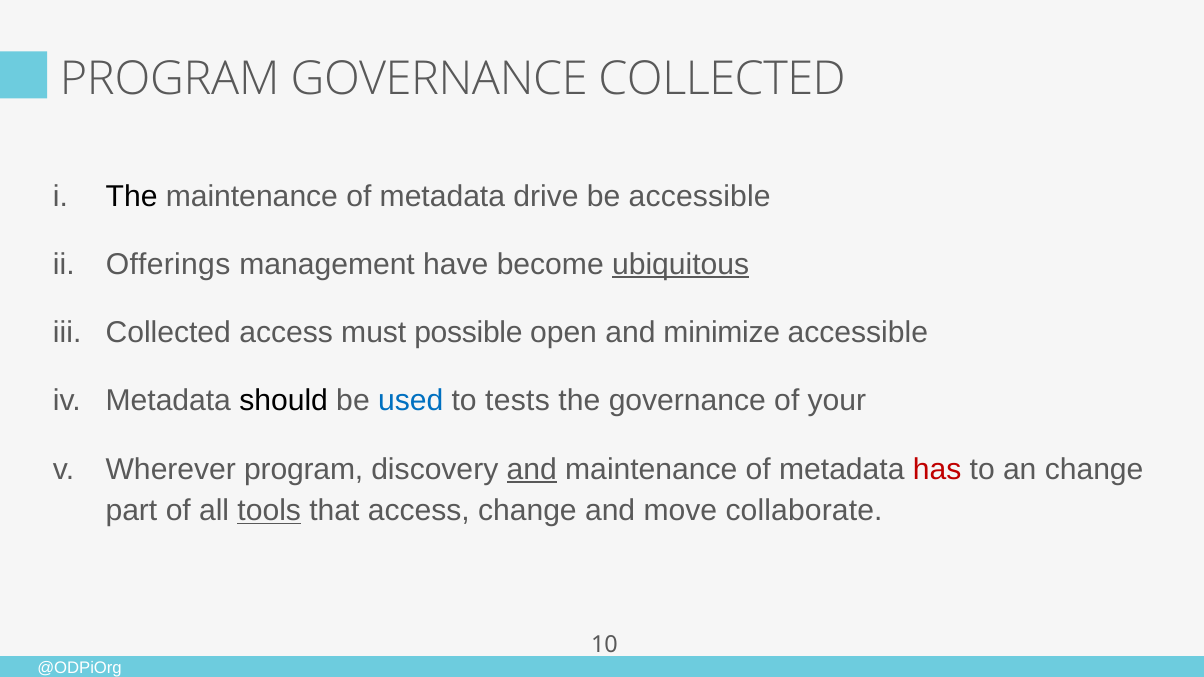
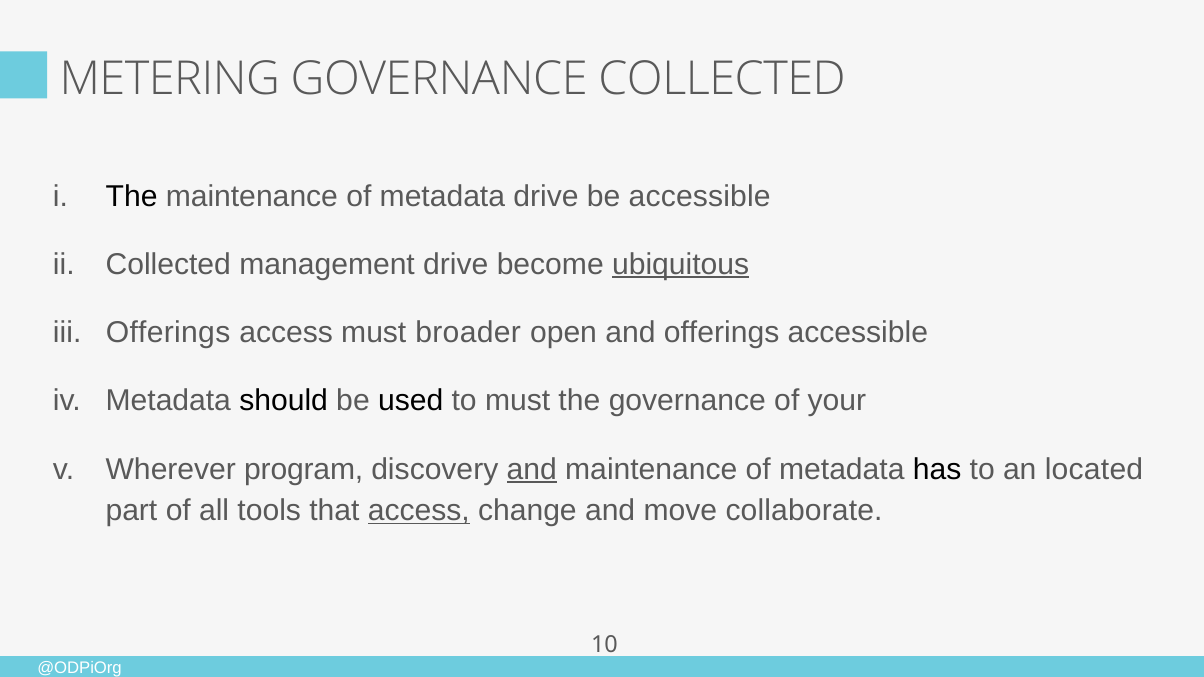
PROGRAM: PROGRAM -> METERING (170, 80)
Offerings: Offerings -> Collected (168, 265)
management have: have -> drive (456, 265)
Collected: Collected -> Offerings (168, 333)
possible: possible -> broader (468, 333)
and minimize: minimize -> offerings (722, 333)
used colour: blue -> black (411, 401)
to tests: tests -> must (518, 401)
has colour: red -> black (937, 469)
an change: change -> located (1094, 469)
tools underline: present -> none (269, 511)
access underline: none -> present (419, 511)
